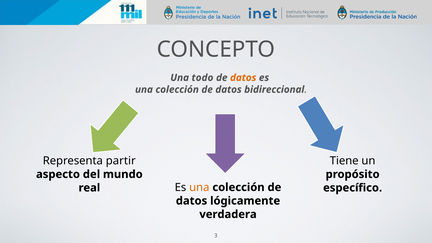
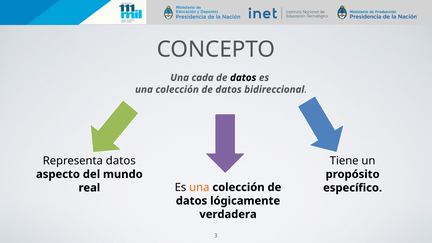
todo: todo -> cada (203, 78)
datos colour: orange -> black (243, 78)
Representa partir: partir -> datos (121, 161)
